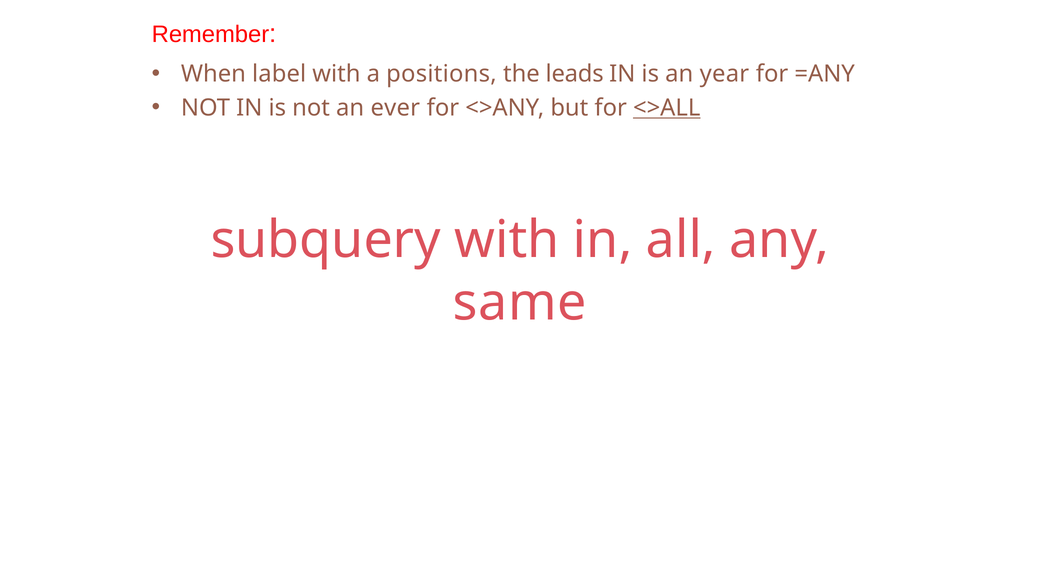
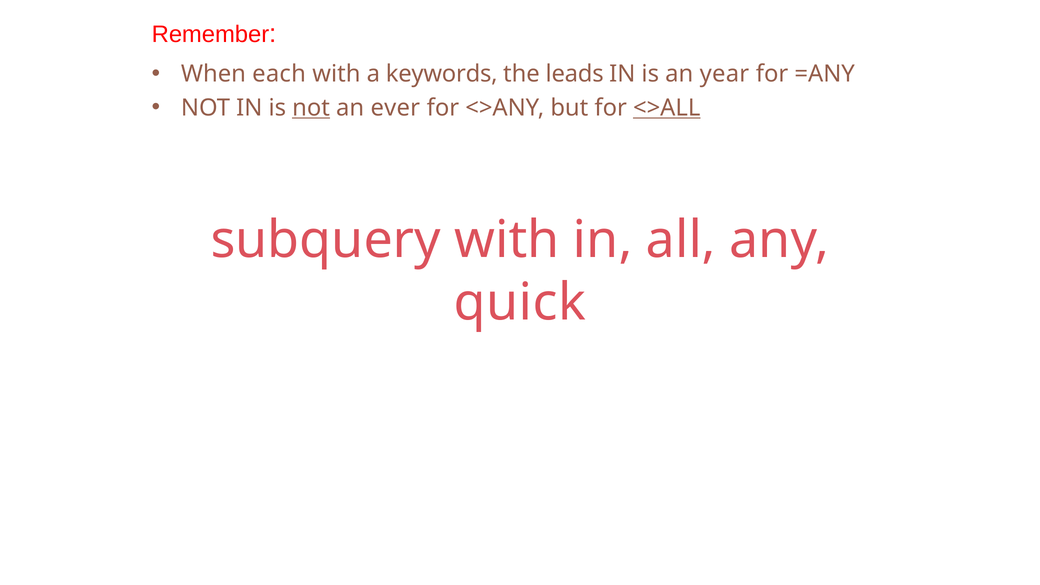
label: label -> each (279, 74)
positions: positions -> keywords (442, 74)
not underline: none -> present (311, 108)
same: same -> quick (520, 303)
